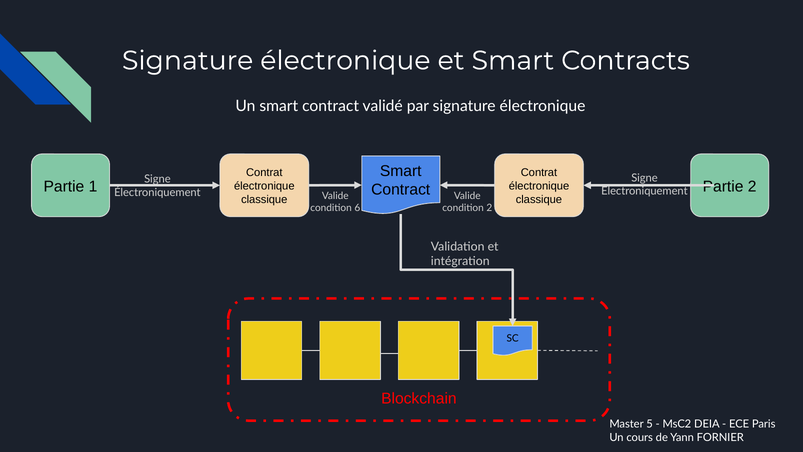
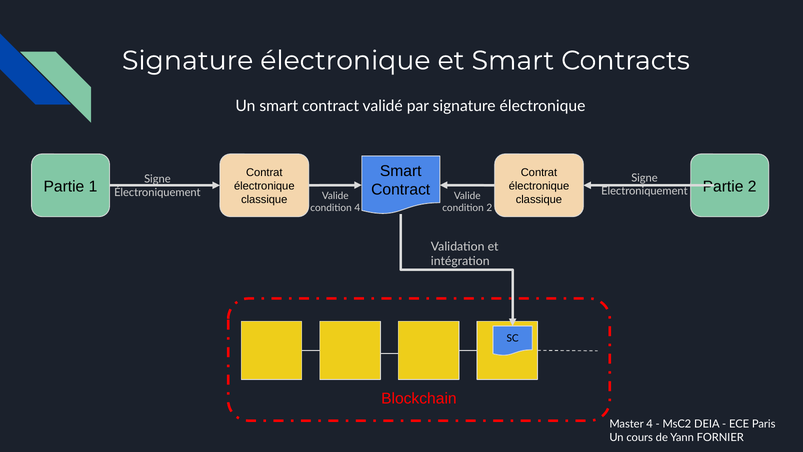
condition 6: 6 -> 4 (357, 208)
Master 5: 5 -> 4 (650, 424)
